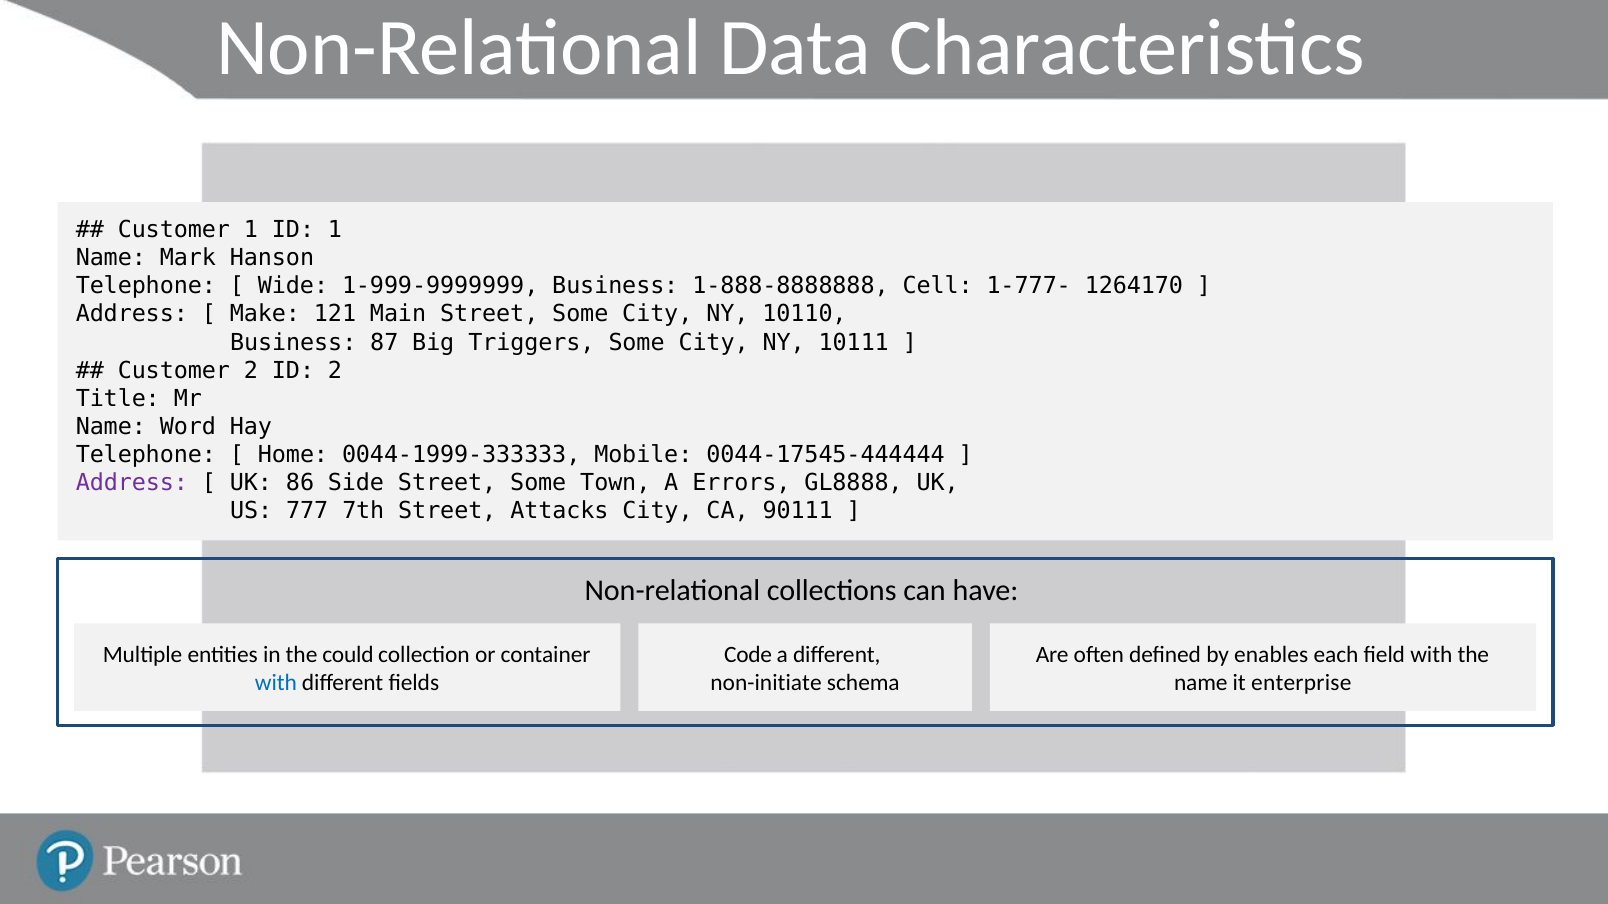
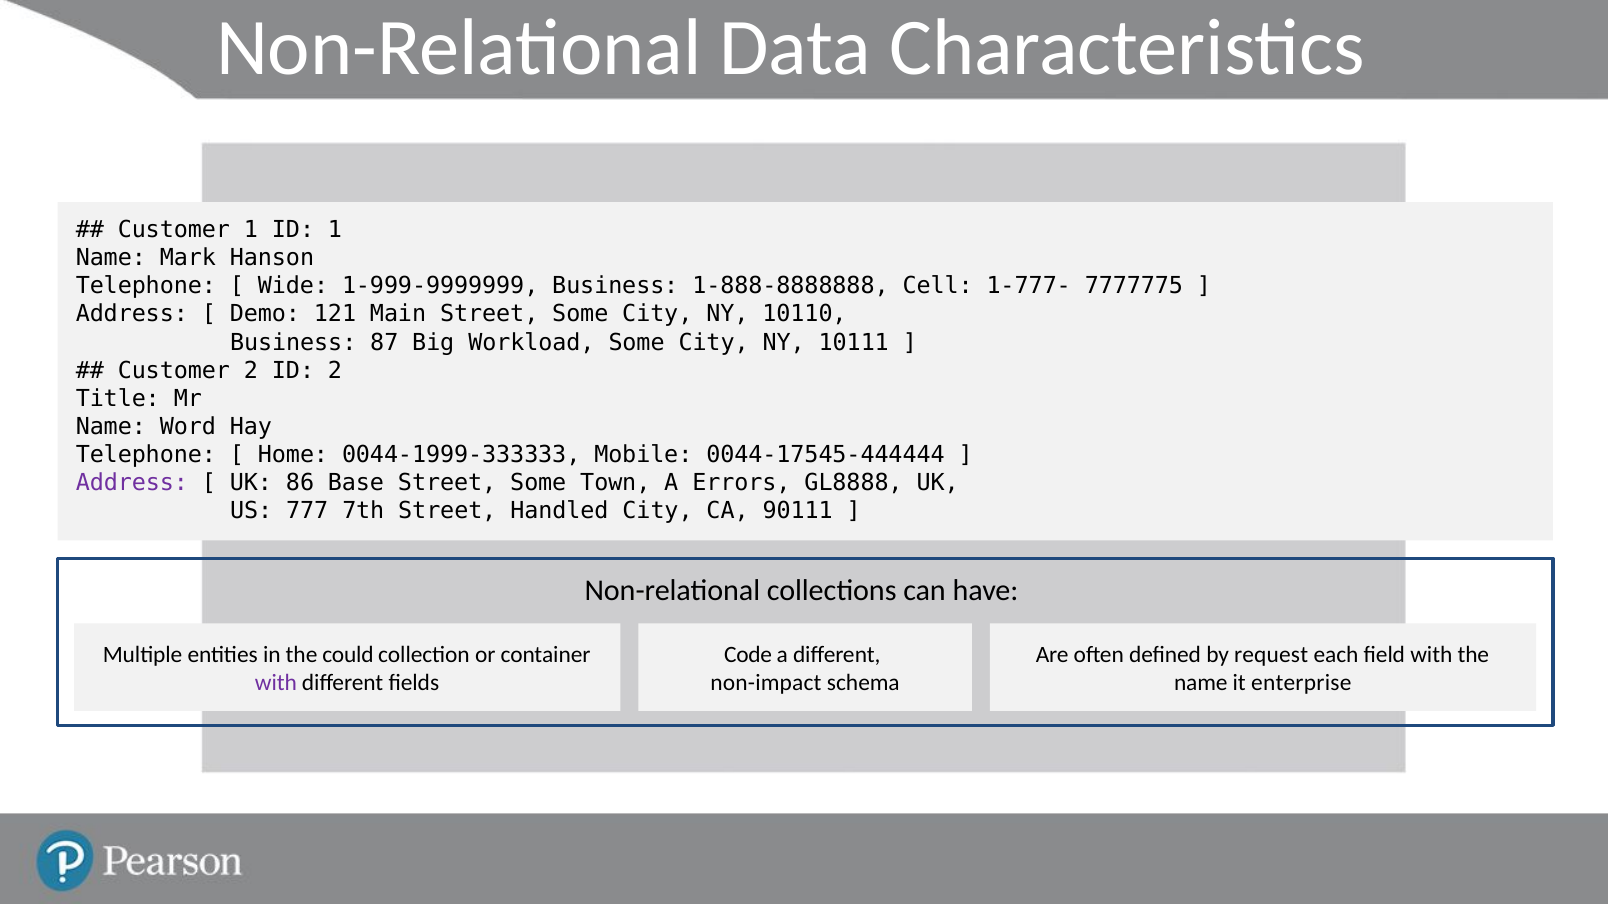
1264170: 1264170 -> 7777775 (1134, 286)
Make: Make -> Demo (265, 314)
Triggers: Triggers -> Workload (531, 342)
Side: Side -> Base (356, 483)
Attacks: Attacks -> Handled (559, 511)
enables: enables -> request (1271, 655)
with colour: blue -> purple (276, 683)
non-initiate: non-initiate -> non-impact (766, 683)
